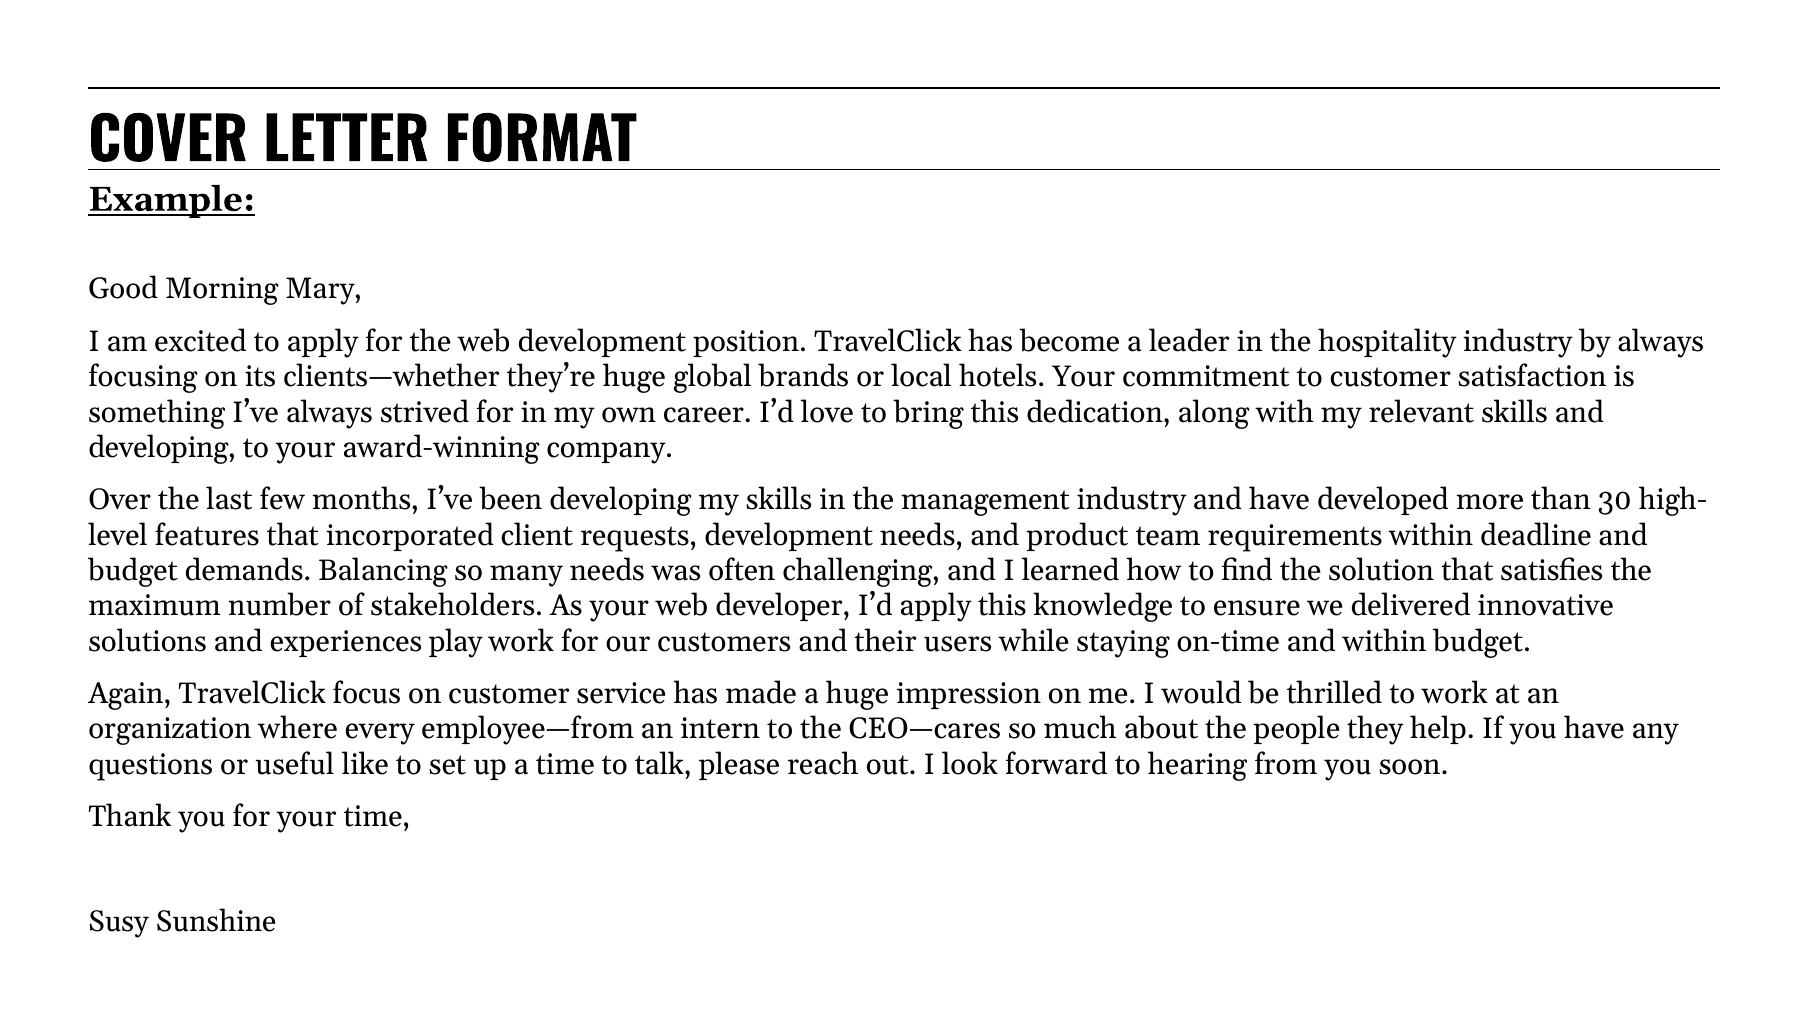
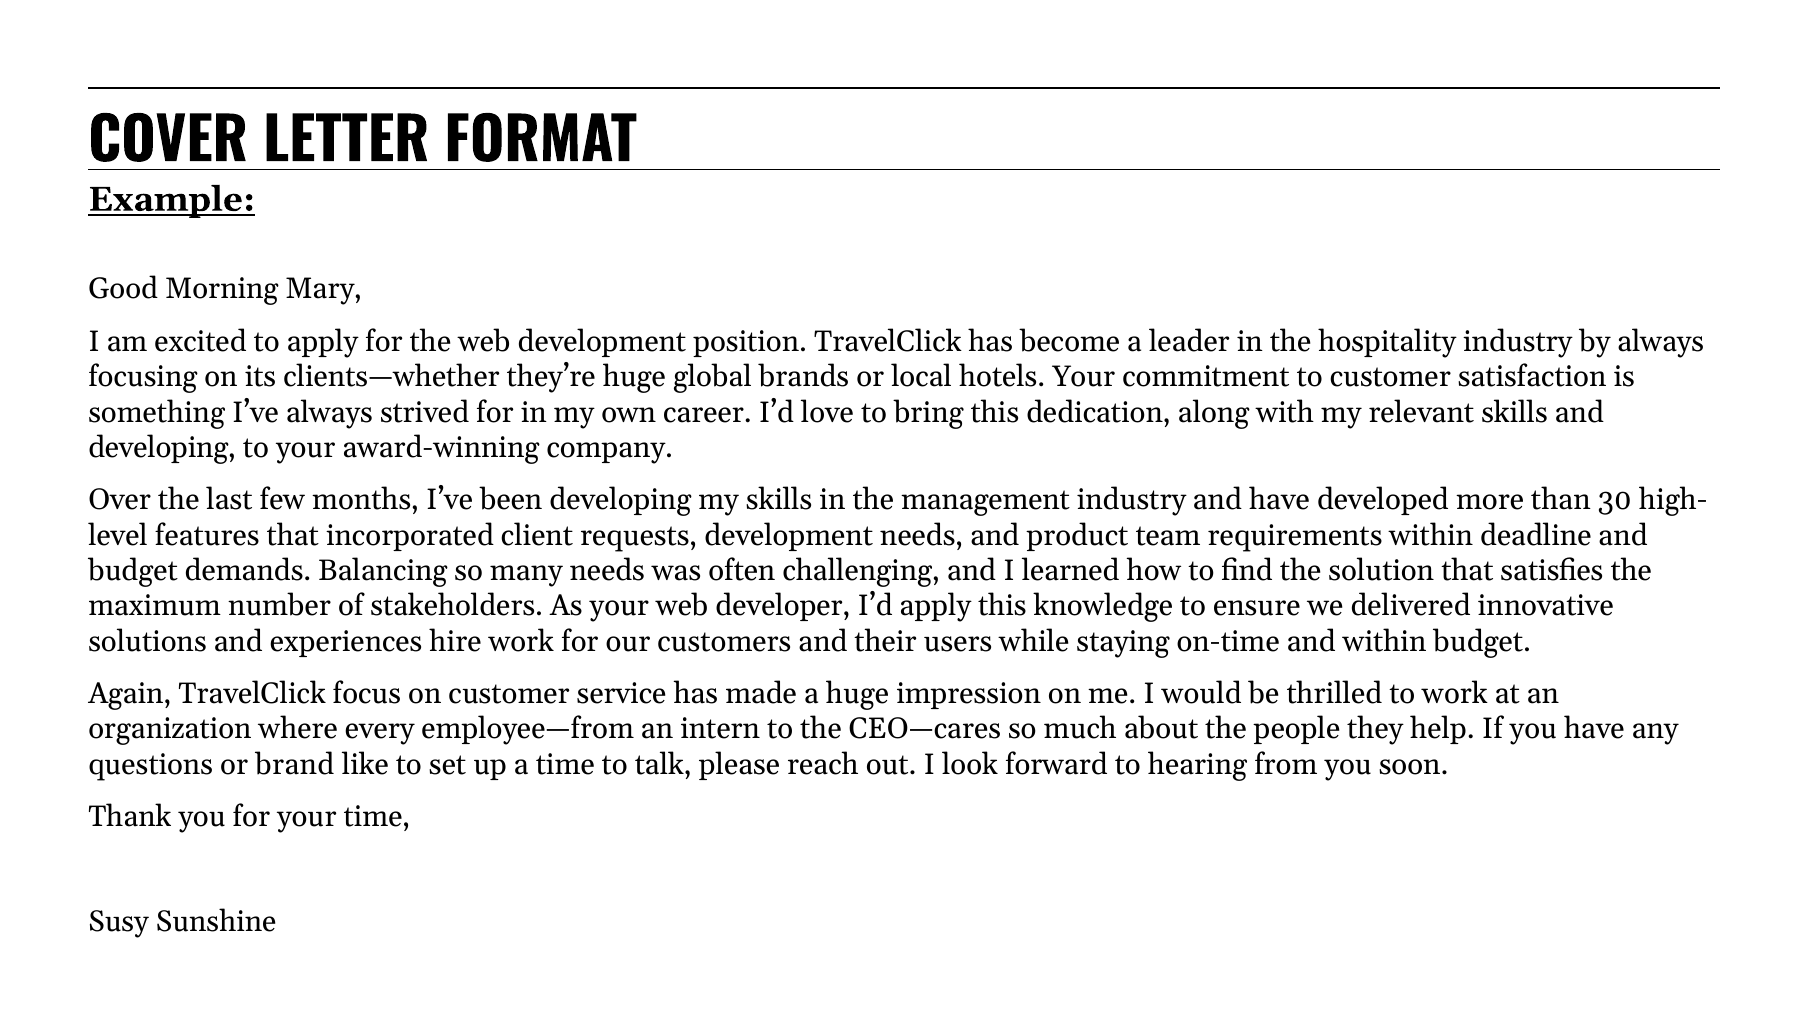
play: play -> hire (455, 642)
useful: useful -> brand (295, 765)
